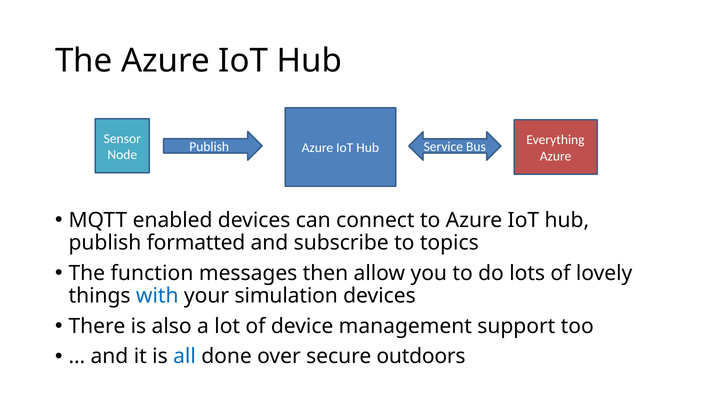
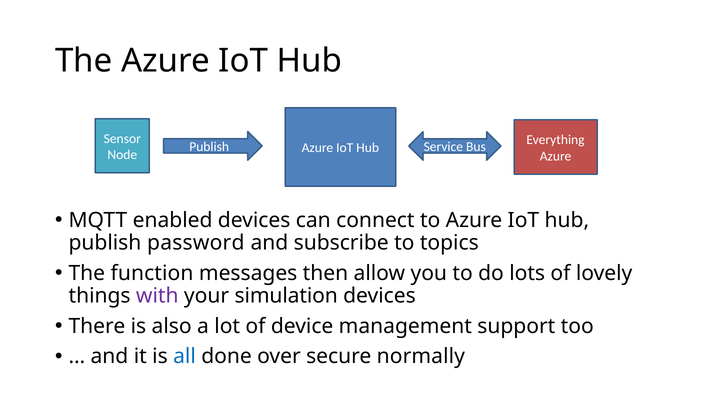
formatted: formatted -> password (196, 243)
with colour: blue -> purple (157, 296)
outdoors: outdoors -> normally (421, 357)
